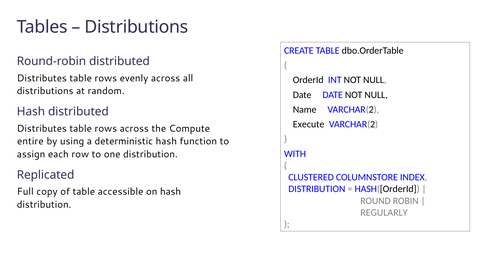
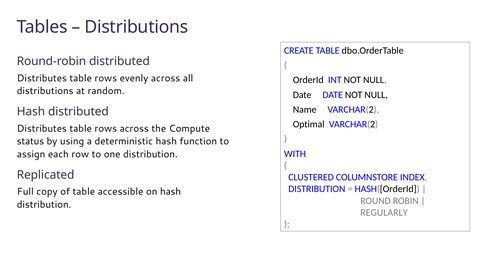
Execute: Execute -> Optimal (309, 124)
entire: entire -> status (30, 141)
